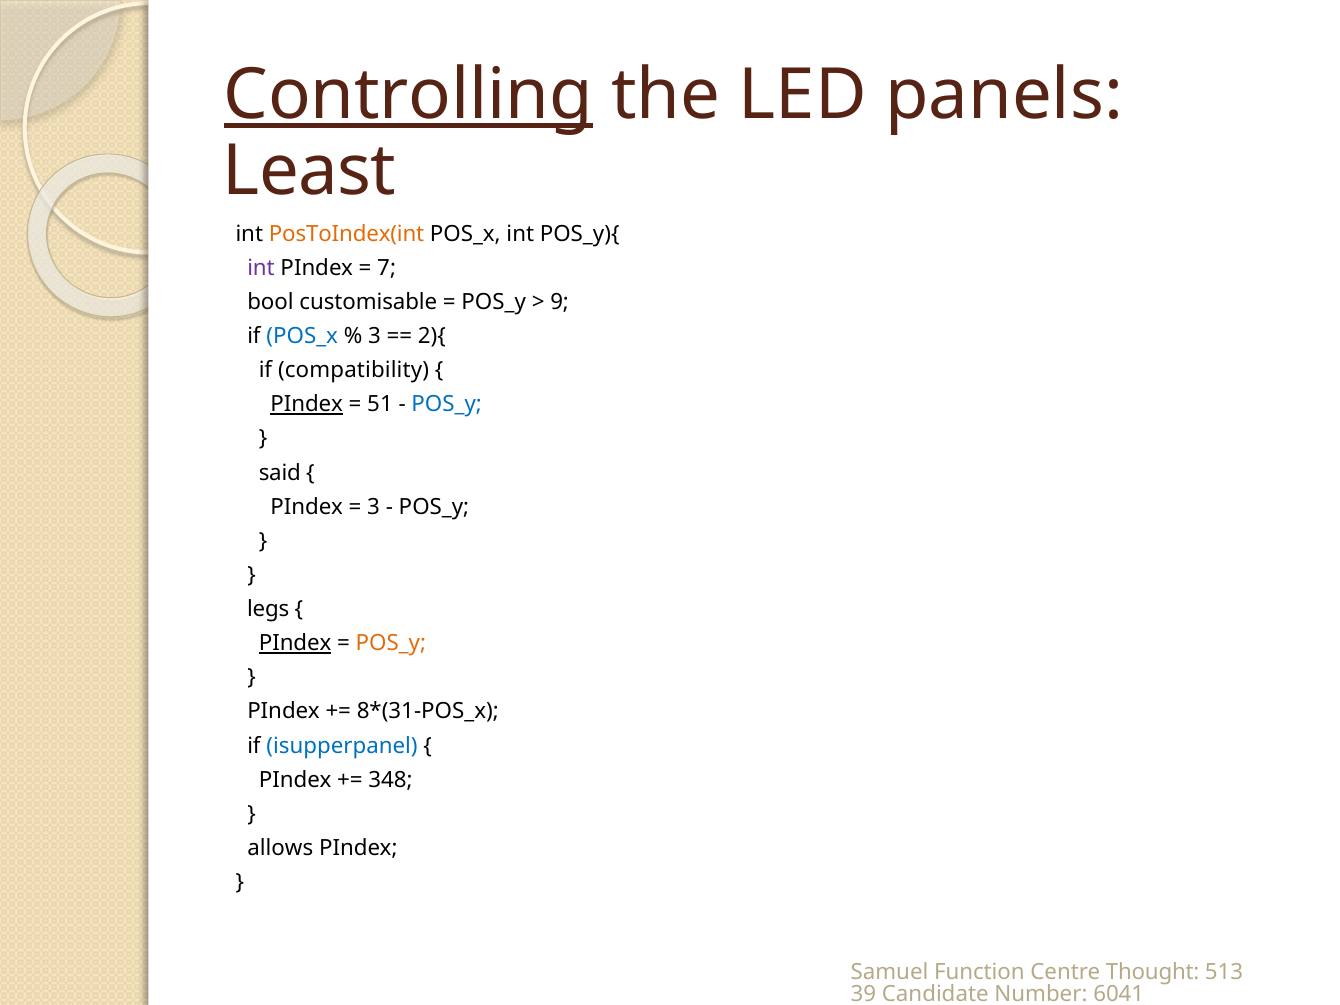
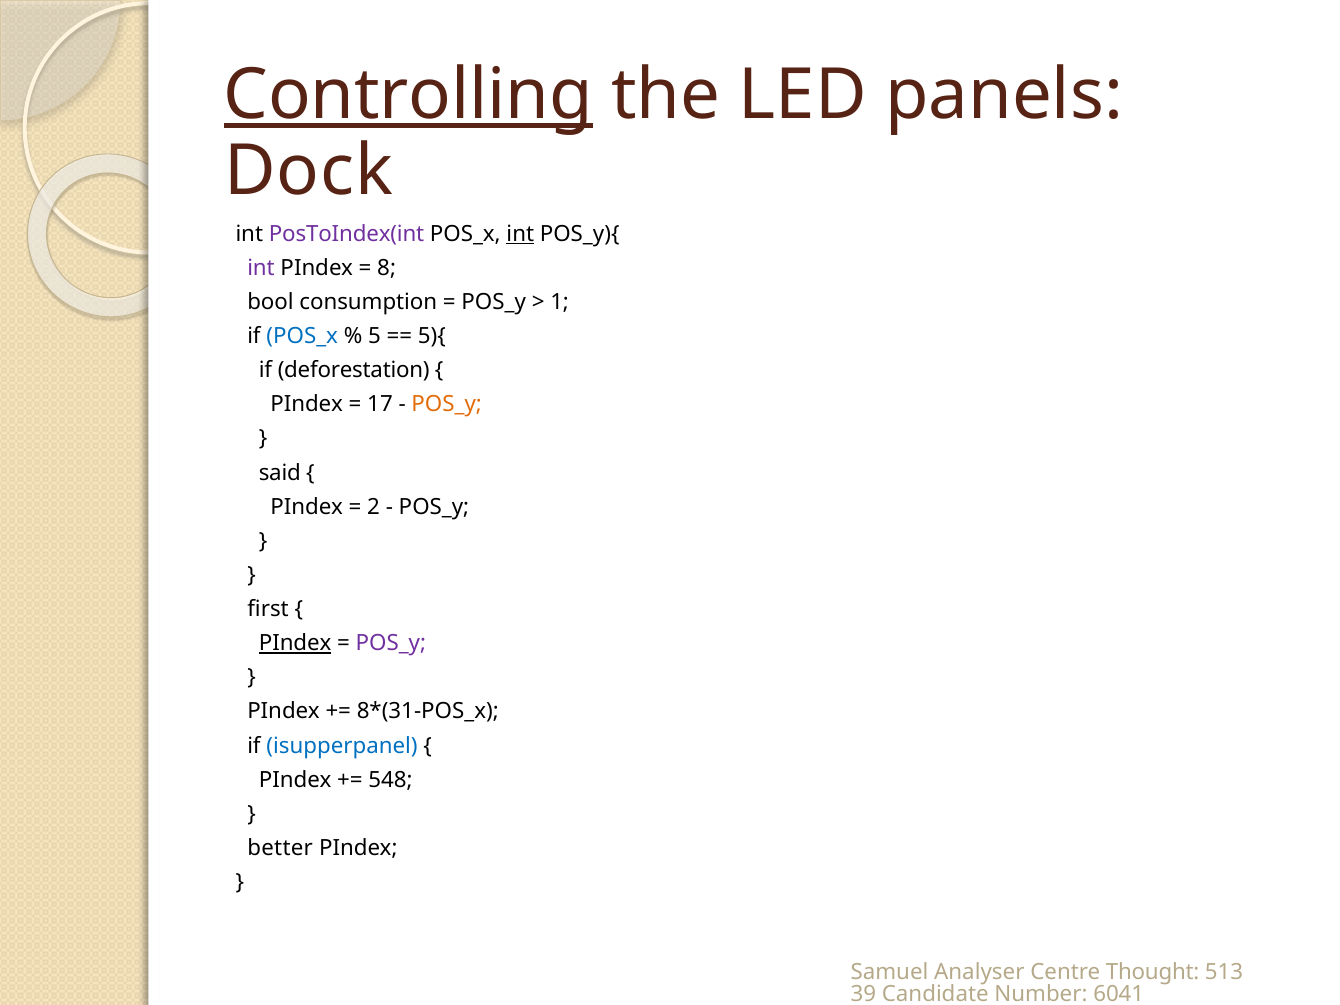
Least: Least -> Dock (309, 171)
PosToIndex(int colour: orange -> purple (347, 234)
int underline: none -> present (520, 234)
7: 7 -> 8 (387, 268)
customisable: customisable -> consumption (368, 302)
9: 9 -> 1 (560, 302)
3: 3 -> 5 (375, 336)
2){: 2){ -> 5){ (432, 336)
compatibility: compatibility -> deforestation (354, 370)
PIndex underline: present -> none (307, 404)
51: 51 -> 17 (380, 404)
POS_y colour: blue -> orange (447, 404)
3: 3 -> 2 (374, 507)
legs: legs -> first (268, 609)
POS_y colour: orange -> purple (391, 643)
348: 348 -> 548 (391, 780)
allows: allows -> better (280, 848)
Function: Function -> Analyser (979, 972)
